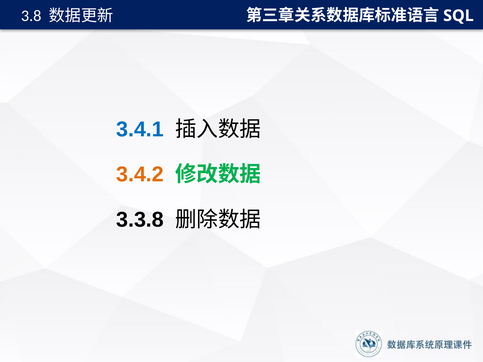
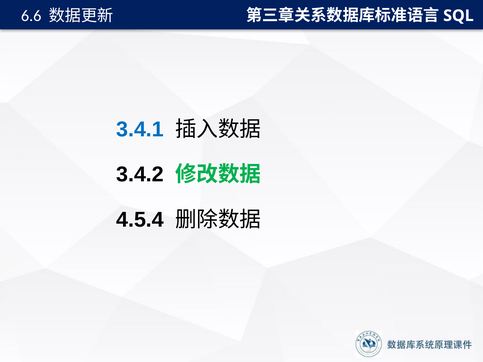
3.8: 3.8 -> 6.6 (31, 16)
3.4.2 colour: orange -> black (140, 175)
3.3.8: 3.3.8 -> 4.5.4 (140, 220)
